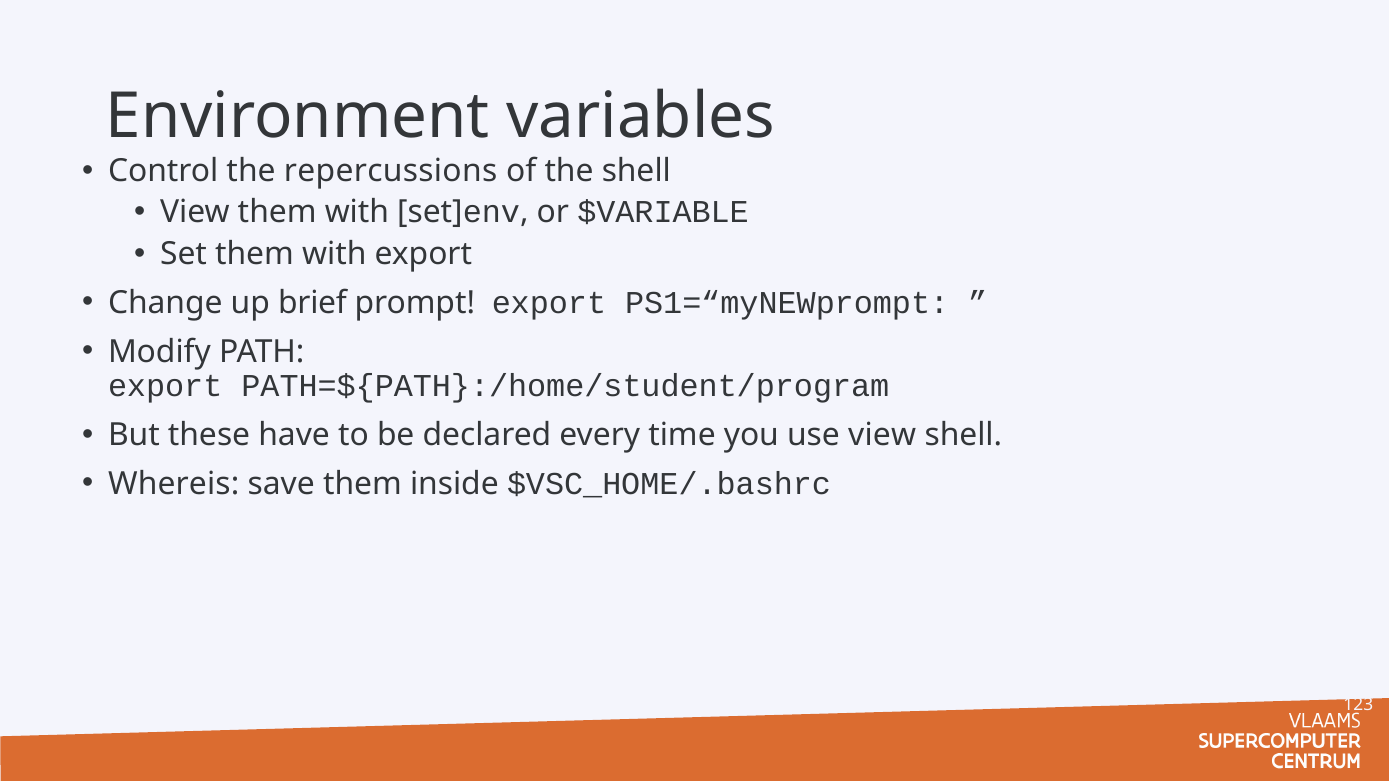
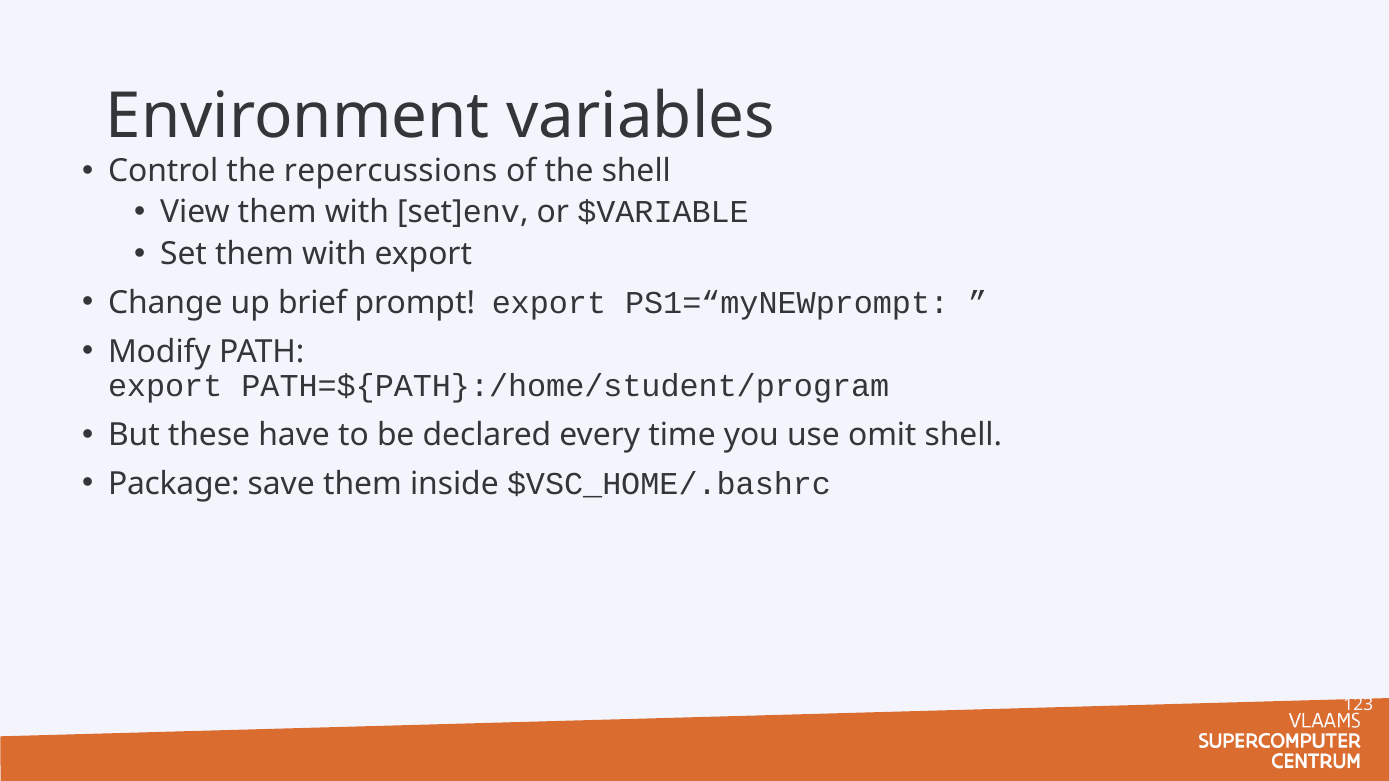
use view: view -> omit (882, 435)
Whereis: Whereis -> Package (174, 484)
